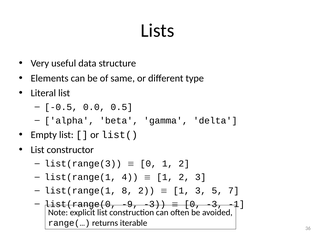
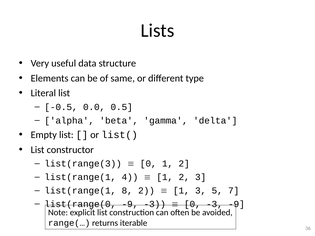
-3 -1: -1 -> -9 (236, 204)
